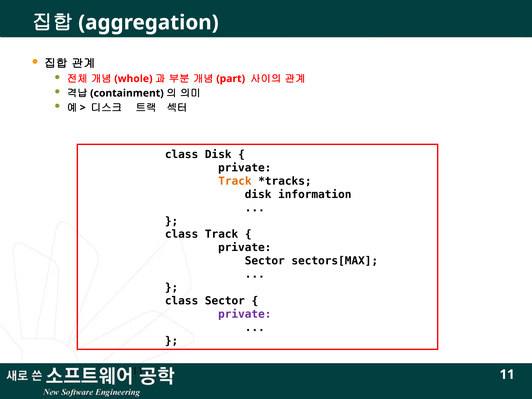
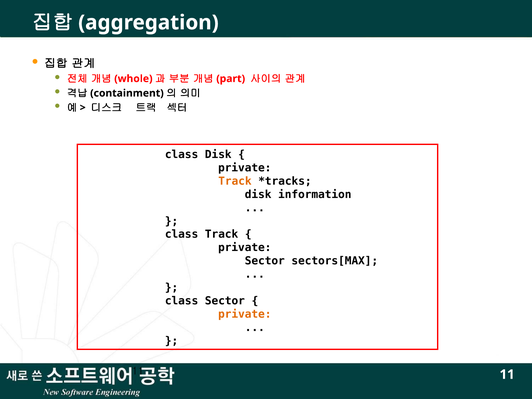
private colour: purple -> orange (245, 314)
